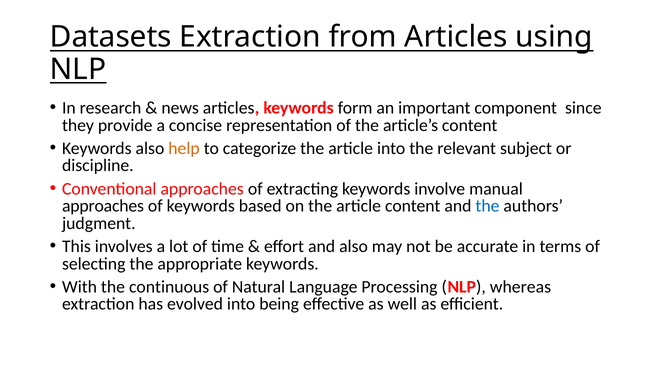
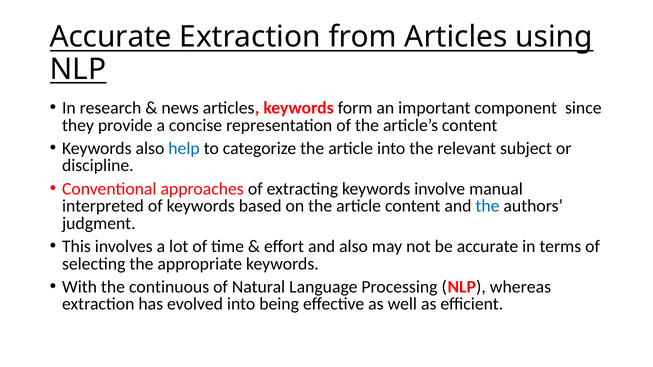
Datasets: Datasets -> Accurate (111, 37)
help colour: orange -> blue (184, 149)
approaches: approaches -> interpreted (103, 206)
